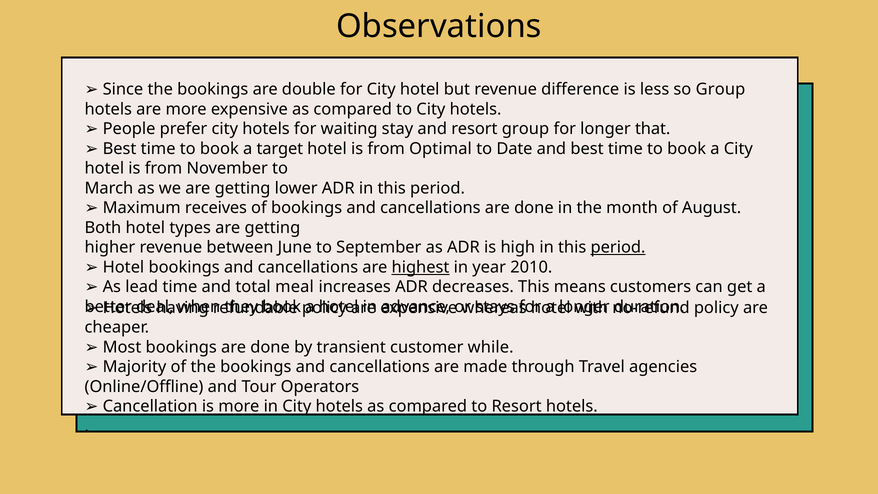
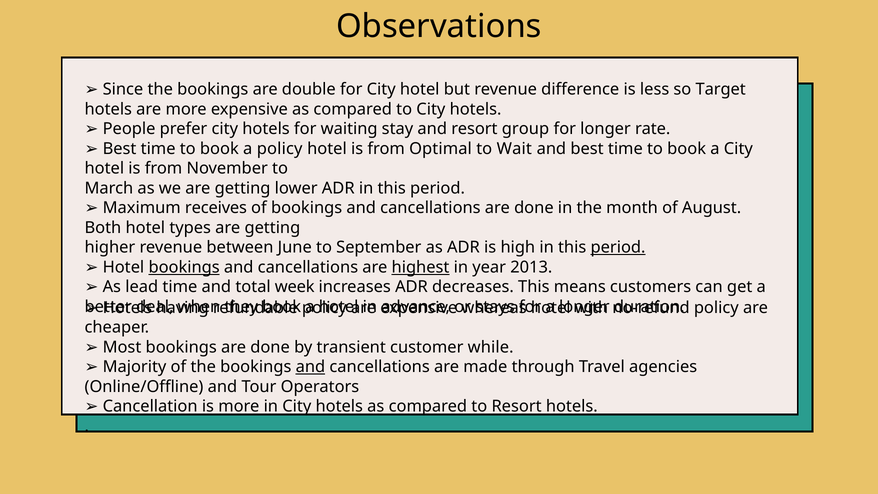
so Group: Group -> Target (721, 89)
that: that -> rate (653, 129)
a target: target -> policy (280, 149)
Date: Date -> Wait (514, 149)
bookings underline: none -> present (184, 267)
2010: 2010 -> 2013 (531, 267)
meal: meal -> week (295, 287)
and underline: none -> present (310, 367)
